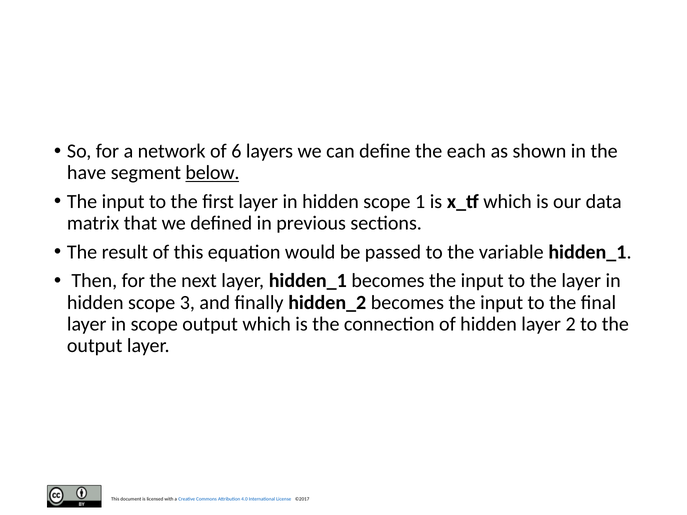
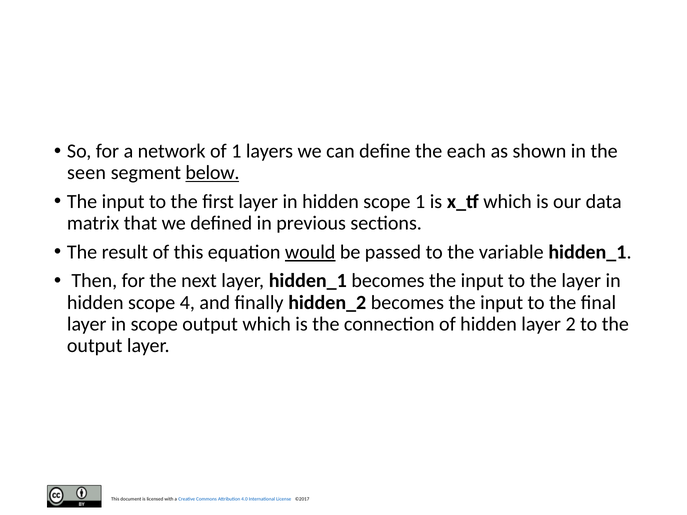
of 6: 6 -> 1 (236, 151)
have: have -> seen (87, 173)
would underline: none -> present (310, 252)
3: 3 -> 4 (187, 303)
